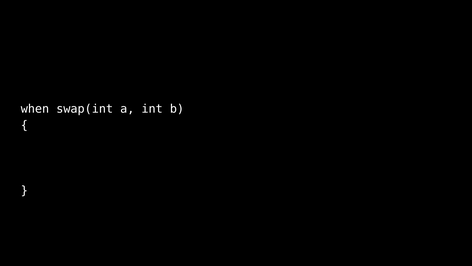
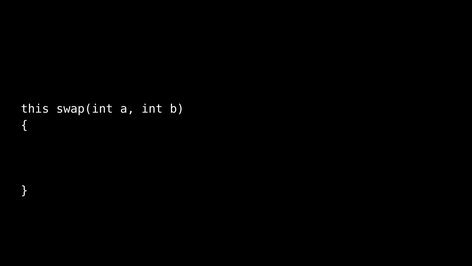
when: when -> this (35, 109)
